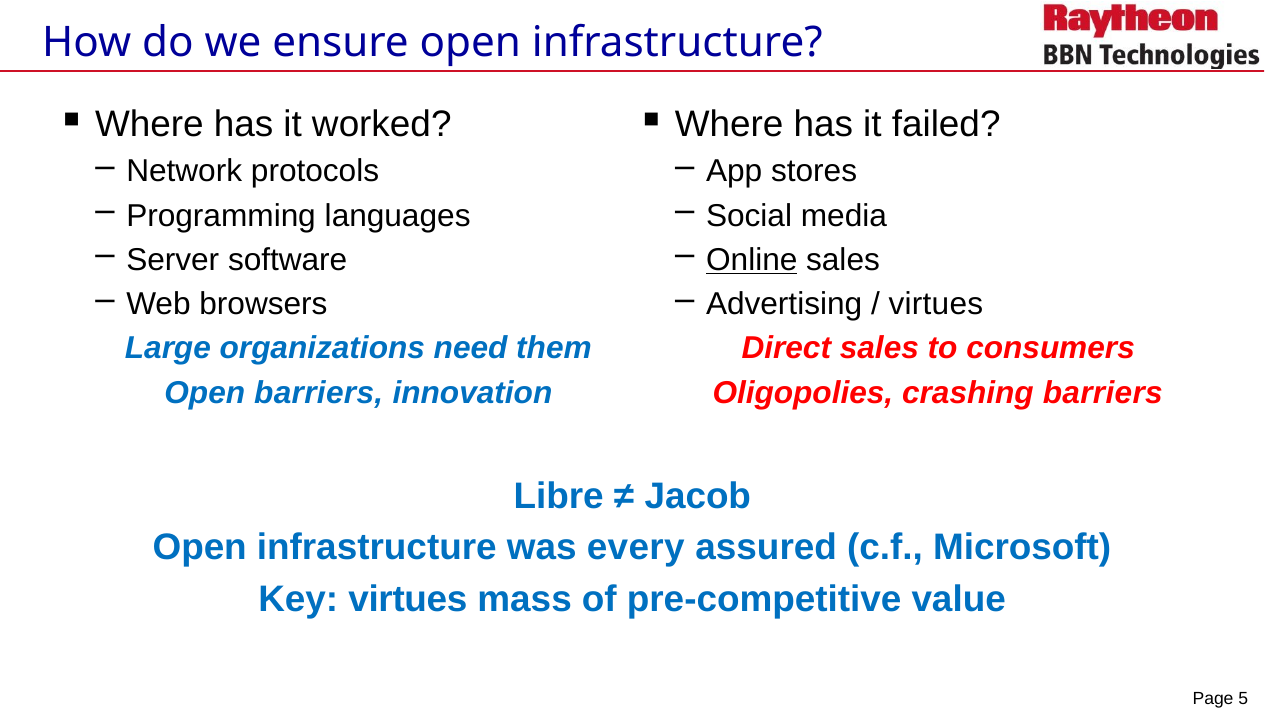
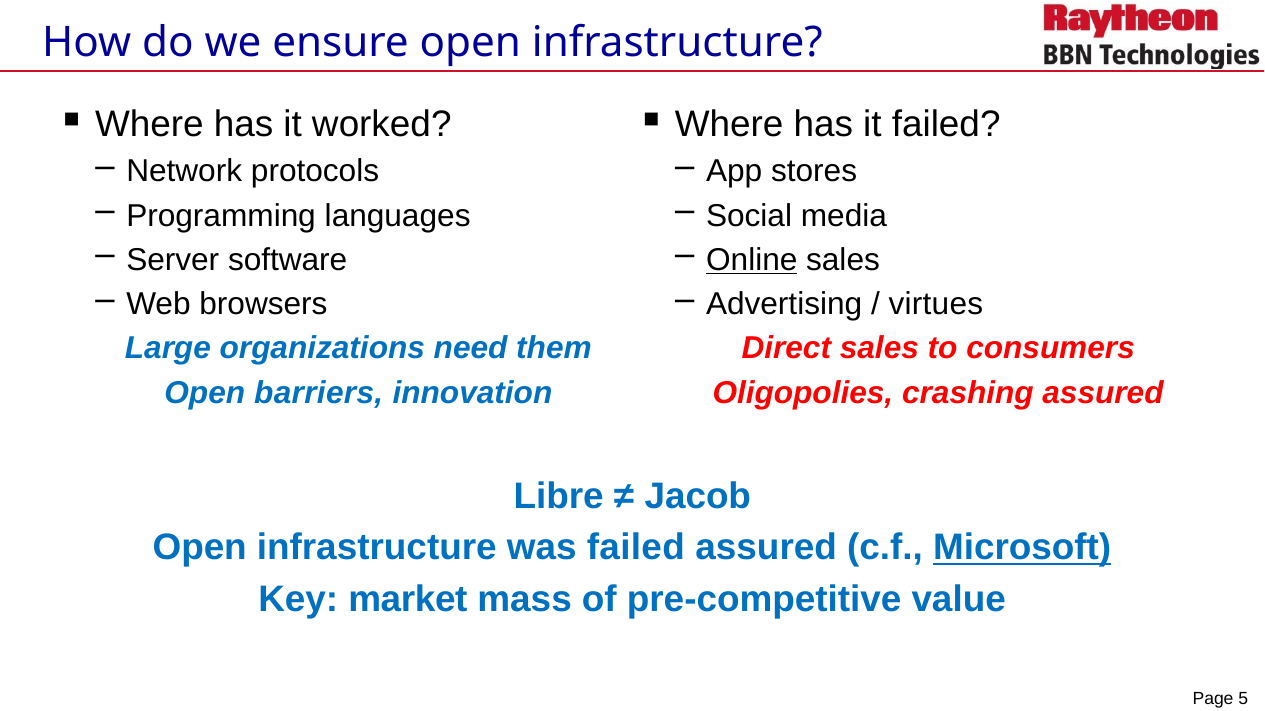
crashing barriers: barriers -> assured (1103, 393)
was every: every -> failed (636, 548)
Microsoft underline: none -> present (1022, 548)
Key virtues: virtues -> market (408, 600)
